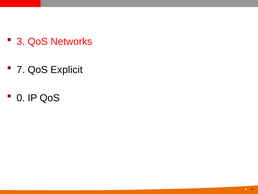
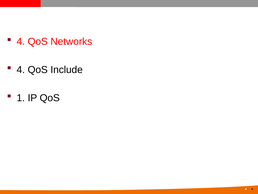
3: 3 -> 4 (21, 42)
7: 7 -> 4 (21, 70)
Explicit: Explicit -> Include (67, 70)
0: 0 -> 1 (21, 98)
